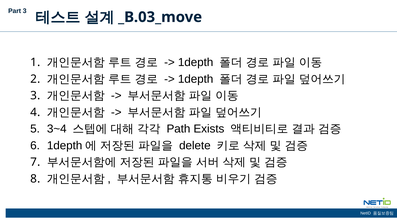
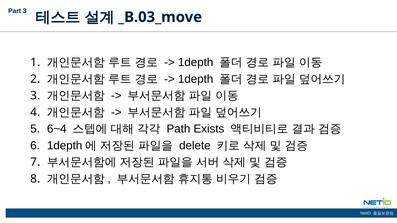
3~4: 3~4 -> 6~4 (57, 129)
